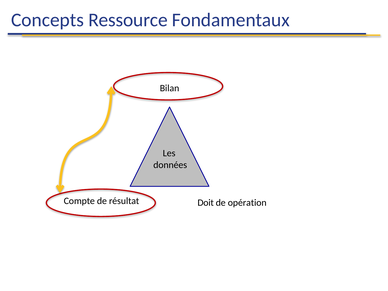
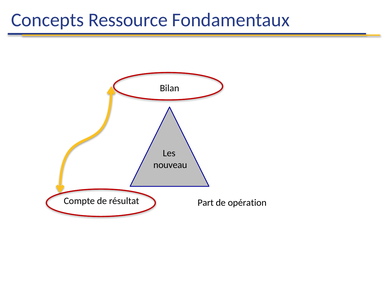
données: données -> nouveau (170, 165)
Doit: Doit -> Part (206, 203)
